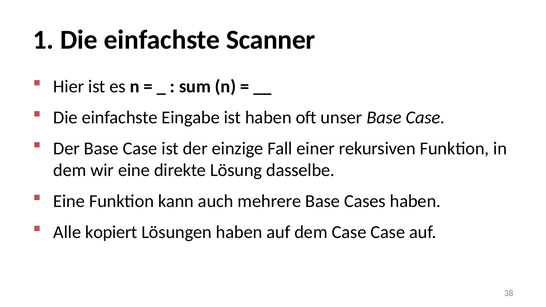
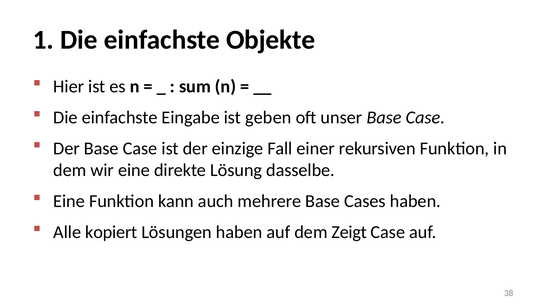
Scanner: Scanner -> Objekte (271, 40)
ist haben: haben -> geben (268, 118)
dem Case: Case -> Zeigt (349, 232)
